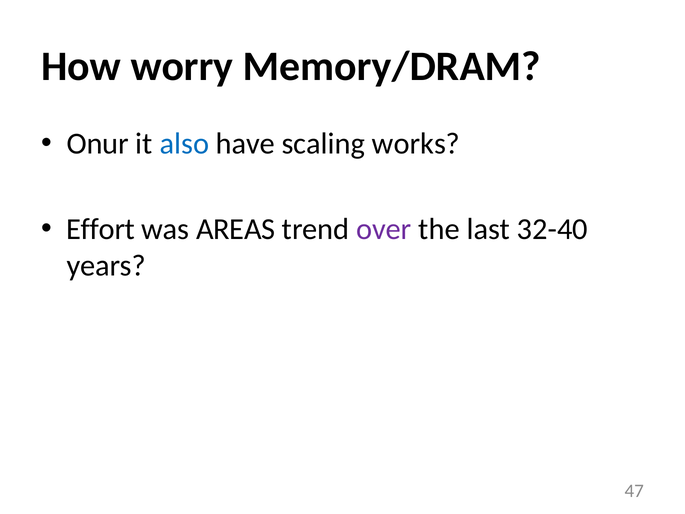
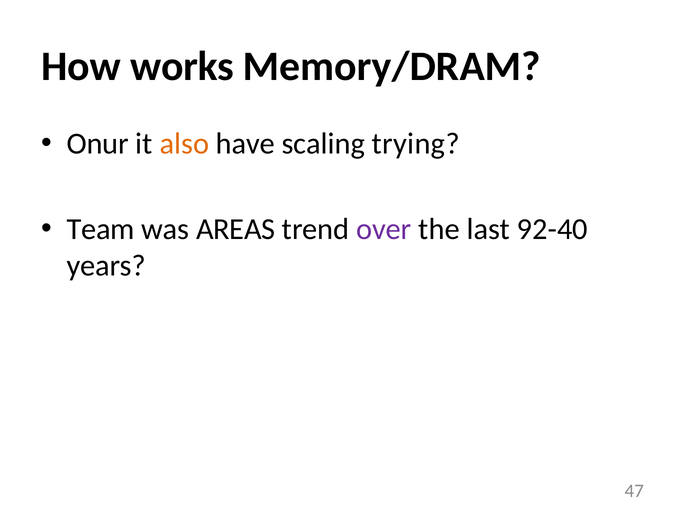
worry: worry -> works (182, 66)
also colour: blue -> orange (184, 144)
works: works -> trying (416, 144)
Effort: Effort -> Team (101, 229)
32-40: 32-40 -> 92-40 (552, 229)
